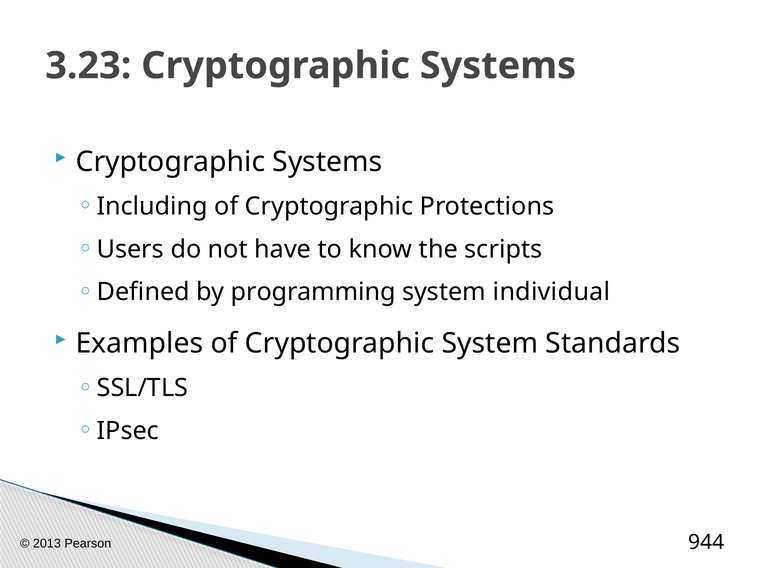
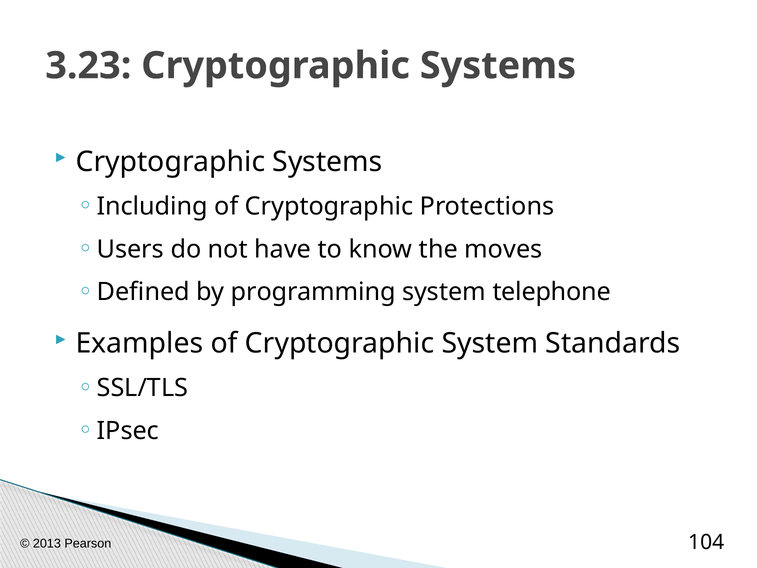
scripts: scripts -> moves (503, 249)
individual: individual -> telephone (552, 292)
944: 944 -> 104 (706, 542)
